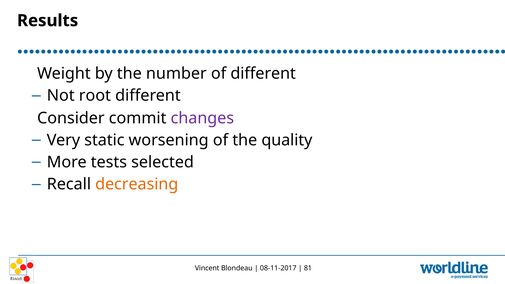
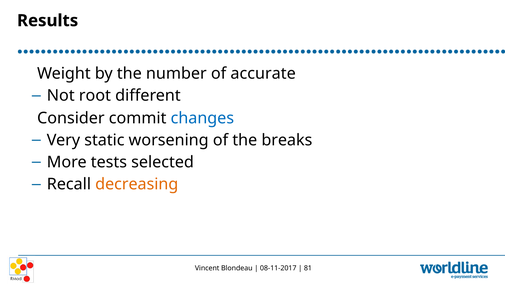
of different: different -> accurate (263, 74)
changes colour: purple -> blue (202, 118)
quality: quality -> breaks (287, 140)
